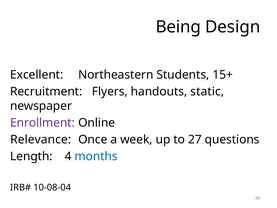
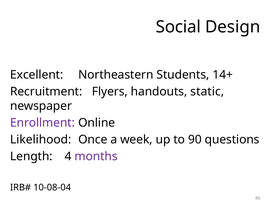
Being: Being -> Social (178, 27)
15+: 15+ -> 14+ (223, 75)
Relevance: Relevance -> Likelihood (41, 139)
27: 27 -> 90 (195, 139)
months colour: blue -> purple (96, 156)
